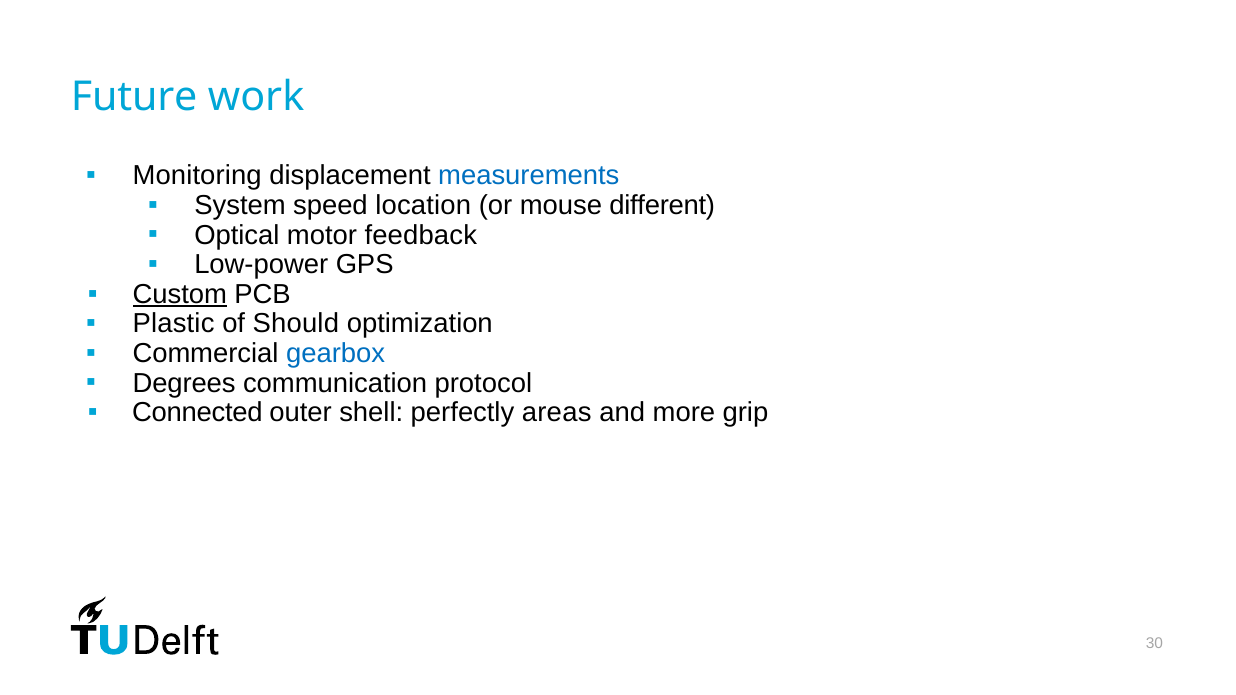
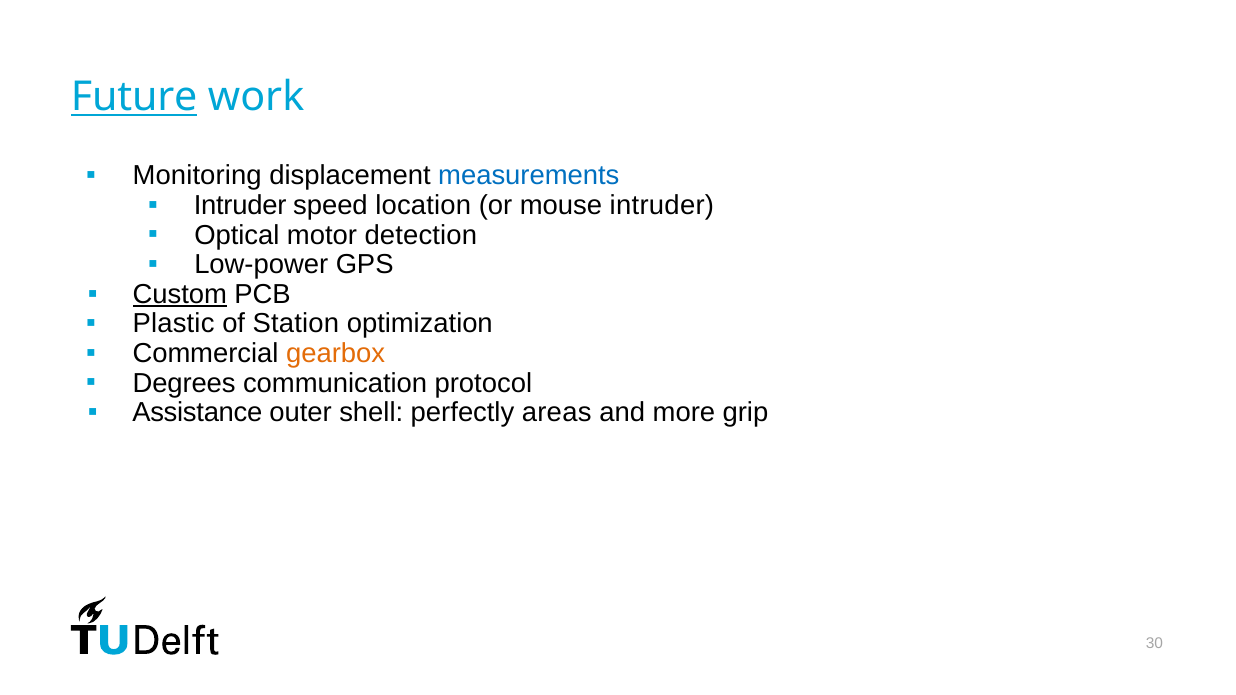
Future underline: none -> present (134, 97)
System: System -> Intruder (240, 206)
mouse different: different -> intruder (662, 206)
feedback: feedback -> detection (421, 235)
Should: Should -> Station (296, 324)
gearbox colour: blue -> orange (336, 354)
Connected: Connected -> Assistance (197, 413)
